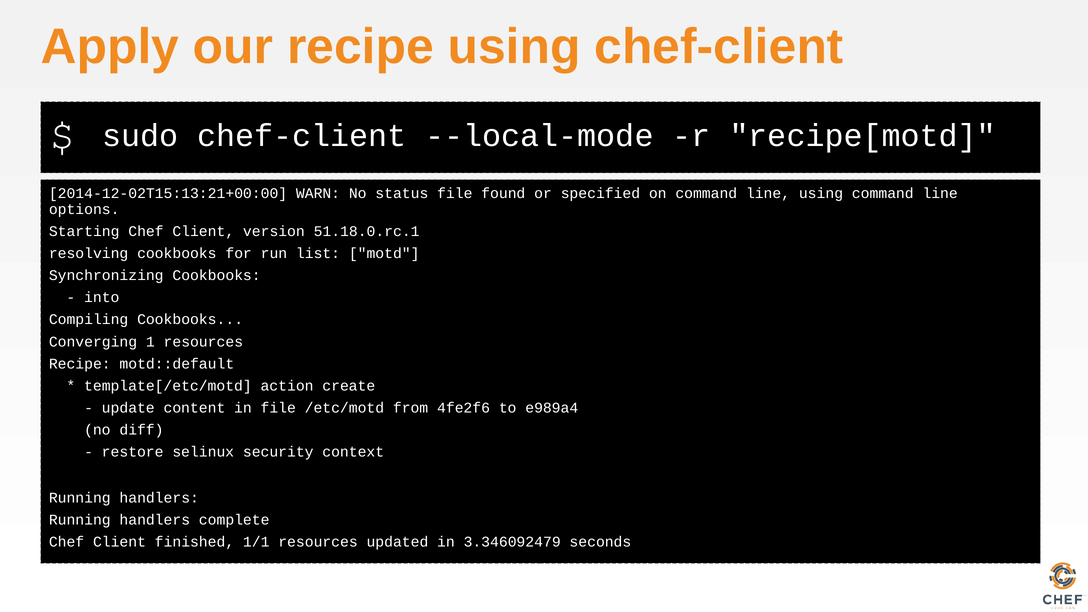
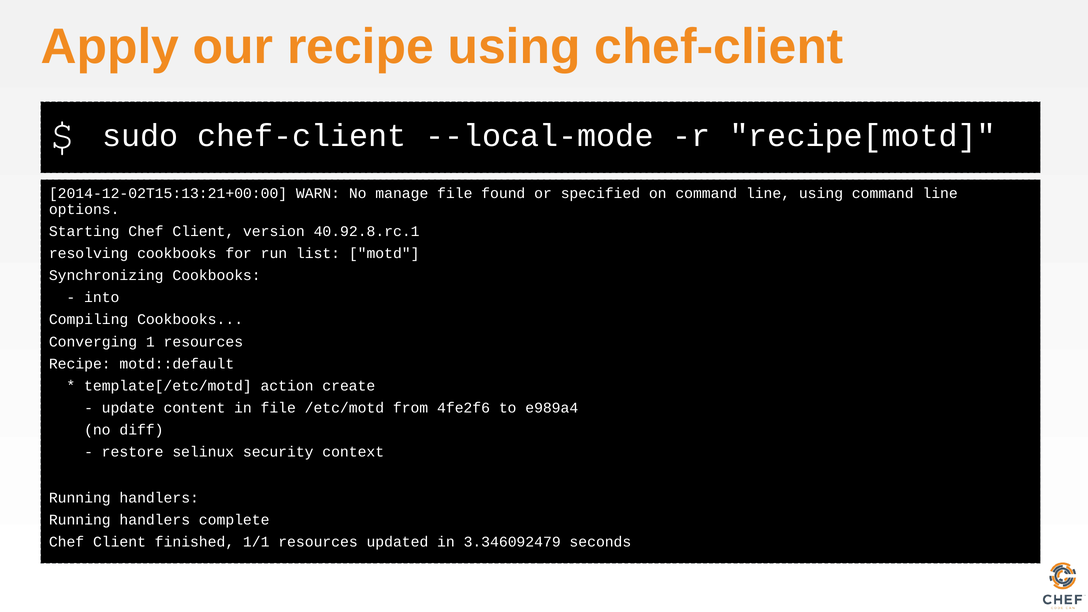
status: status -> manage (402, 193)
51.18.0.rc.1: 51.18.0.rc.1 -> 40.92.8.rc.1 (367, 231)
